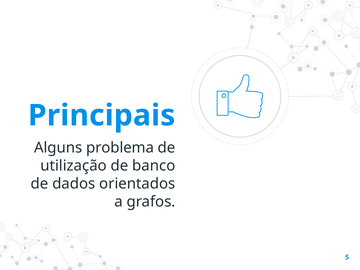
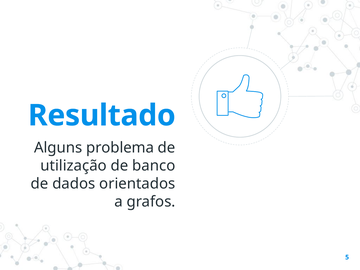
Principais: Principais -> Resultado (102, 115)
